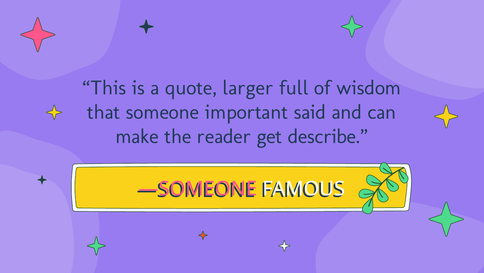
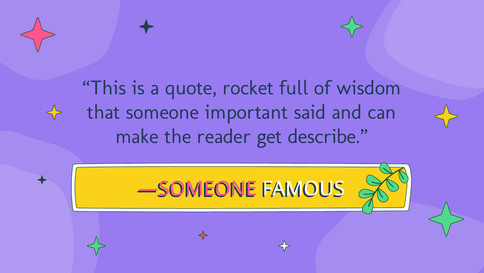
larger: larger -> rocket (248, 88)
